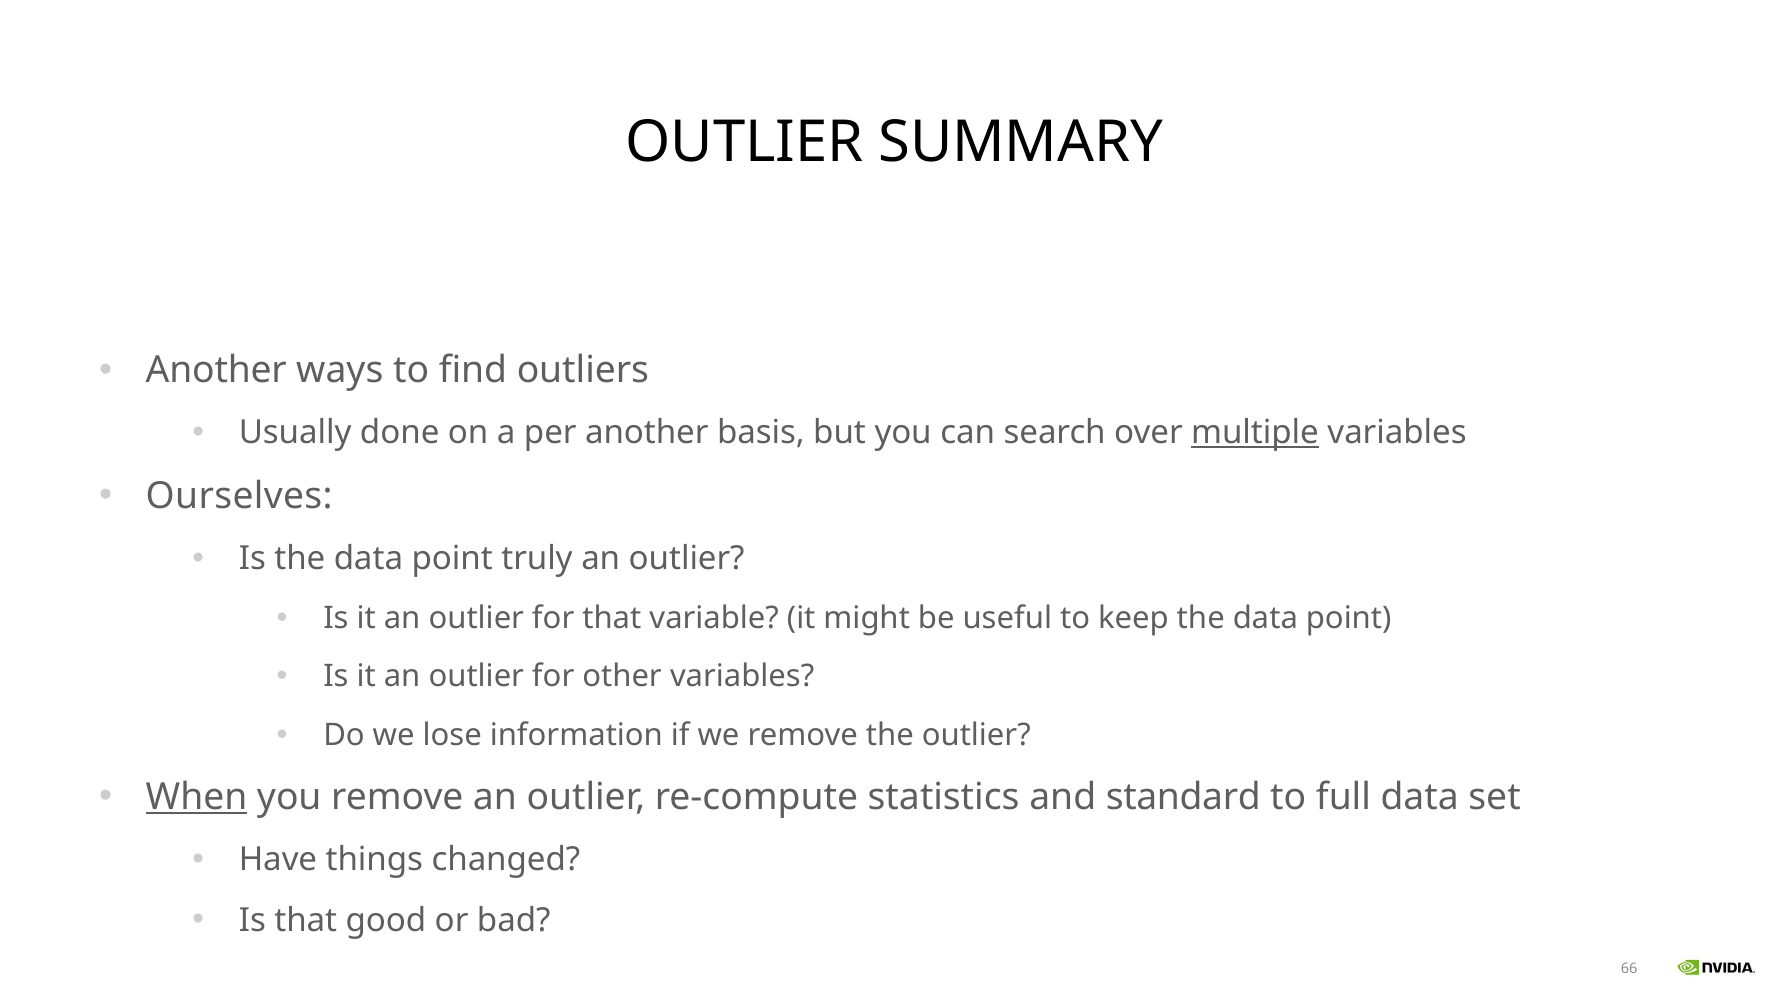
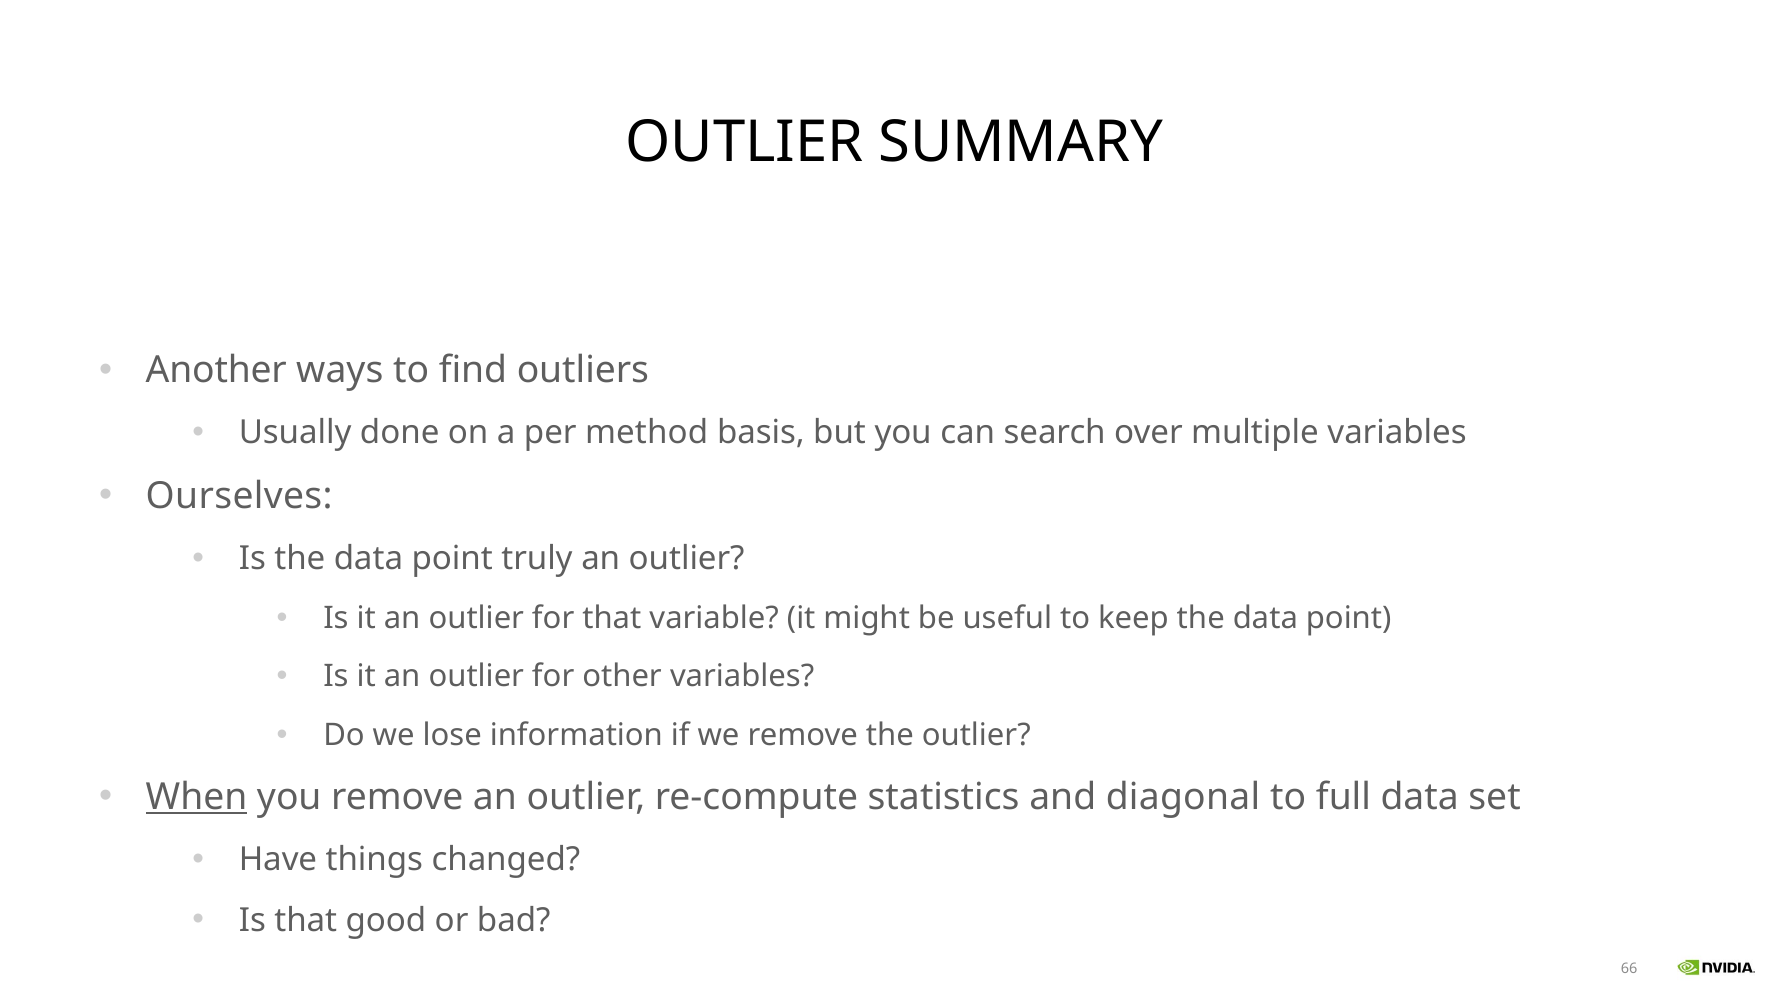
per another: another -> method (647, 433)
multiple underline: present -> none (1255, 433)
standard: standard -> diagonal (1183, 797)
